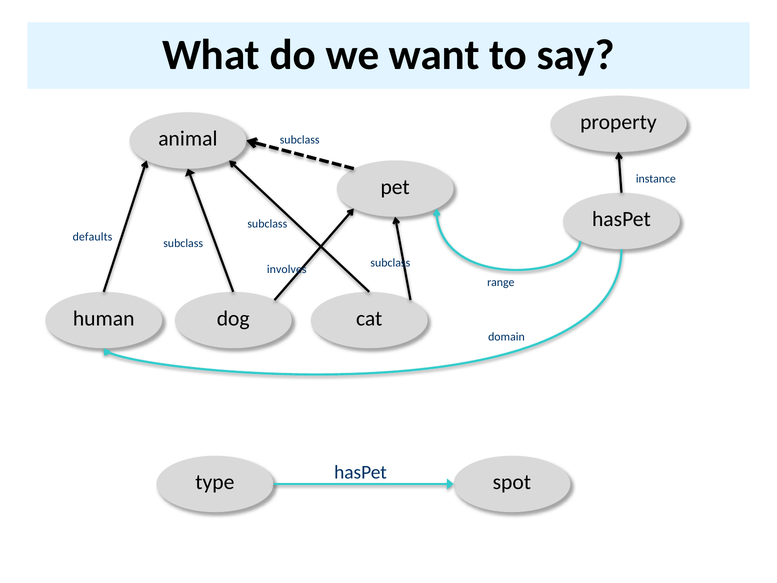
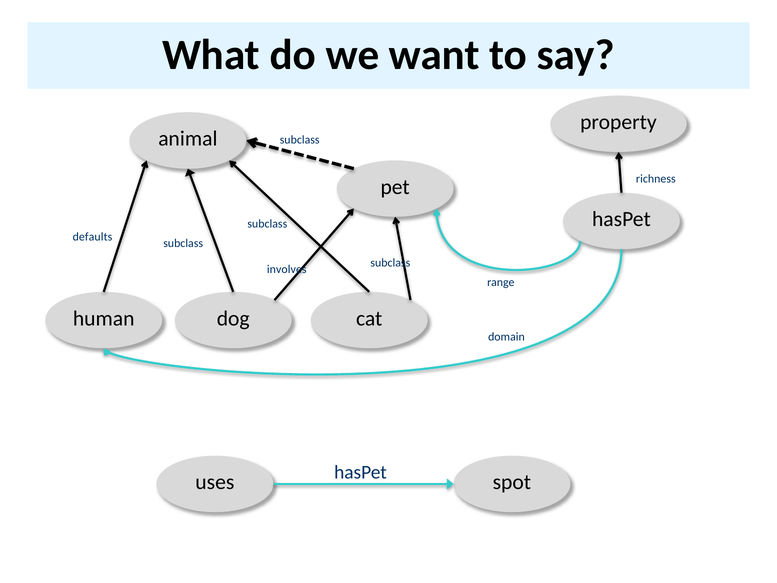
instance: instance -> richness (656, 179)
type: type -> uses (215, 482)
